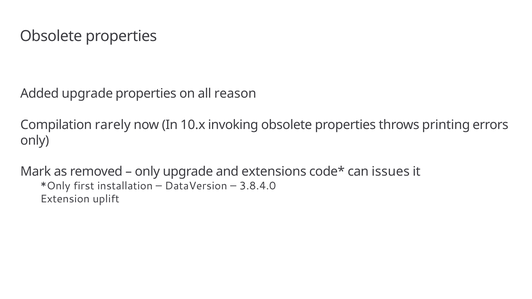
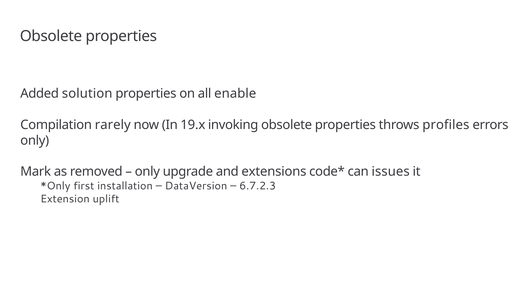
Added upgrade: upgrade -> solution (87, 94)
reason: reason -> enable (235, 94)
10.x: 10.x -> 19.x (193, 125)
printing: printing -> profiles (446, 125)
3.8.4.0: 3.8.4.0 -> 6.7.2.3 (258, 186)
